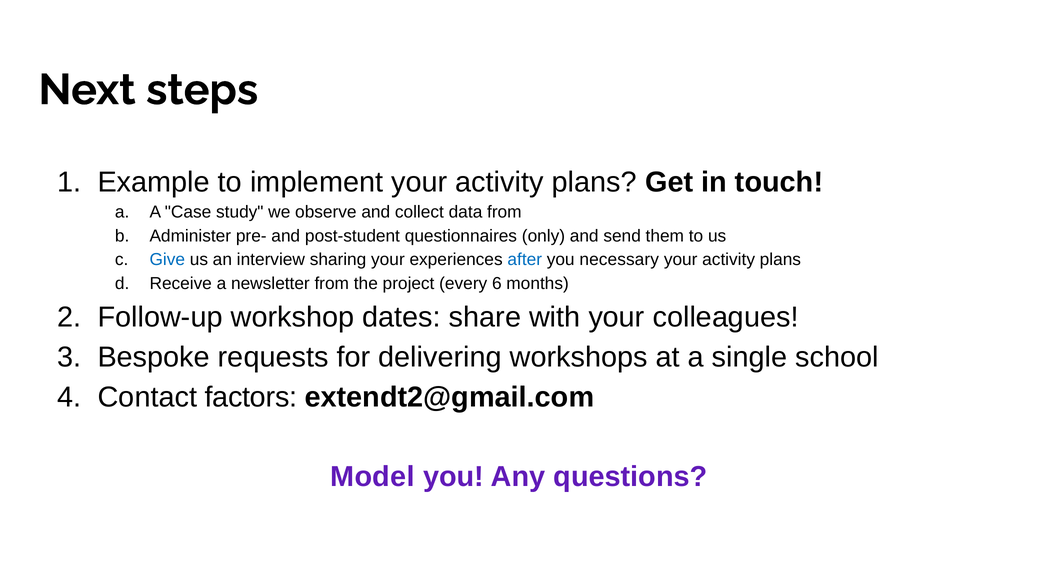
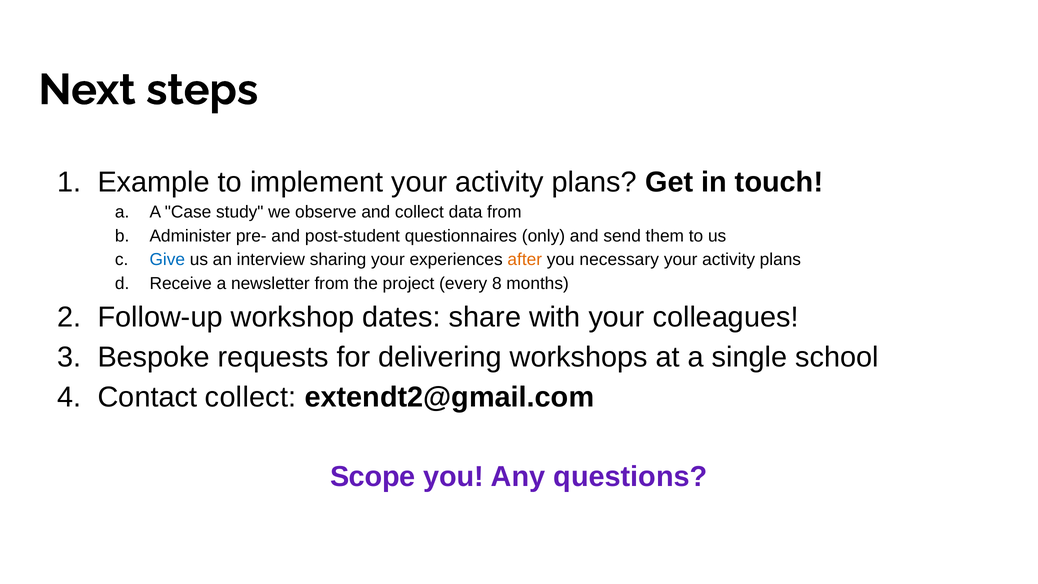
after colour: blue -> orange (525, 260)
6: 6 -> 8 (497, 284)
Contact factors: factors -> collect (251, 397)
Model: Model -> Scope (373, 477)
